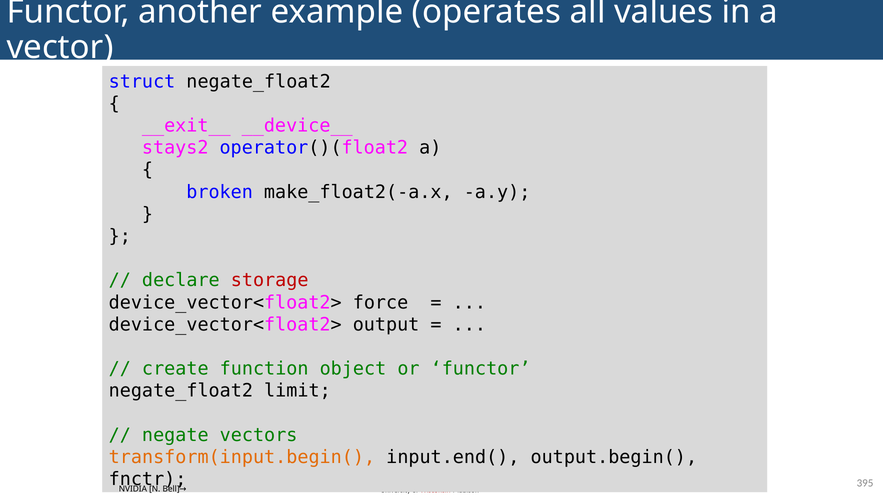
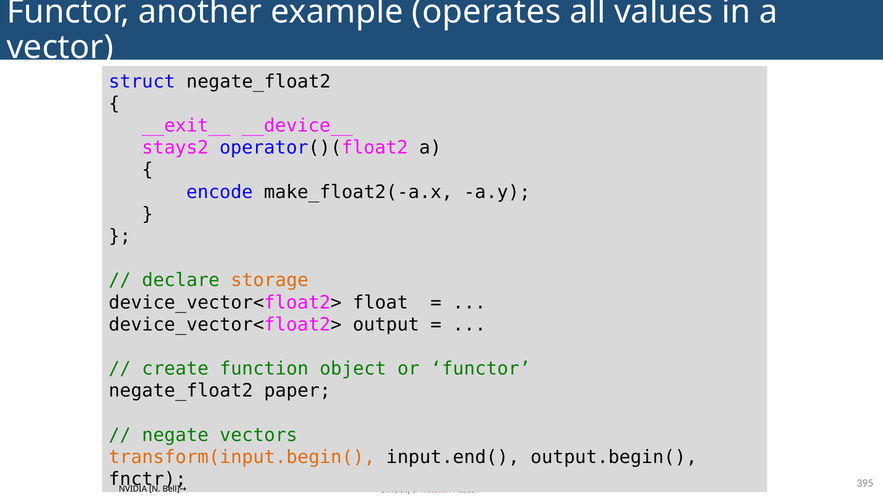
broken: broken -> encode (220, 192)
storage colour: red -> orange (270, 280)
force: force -> float (381, 302)
limit: limit -> paper (297, 391)
